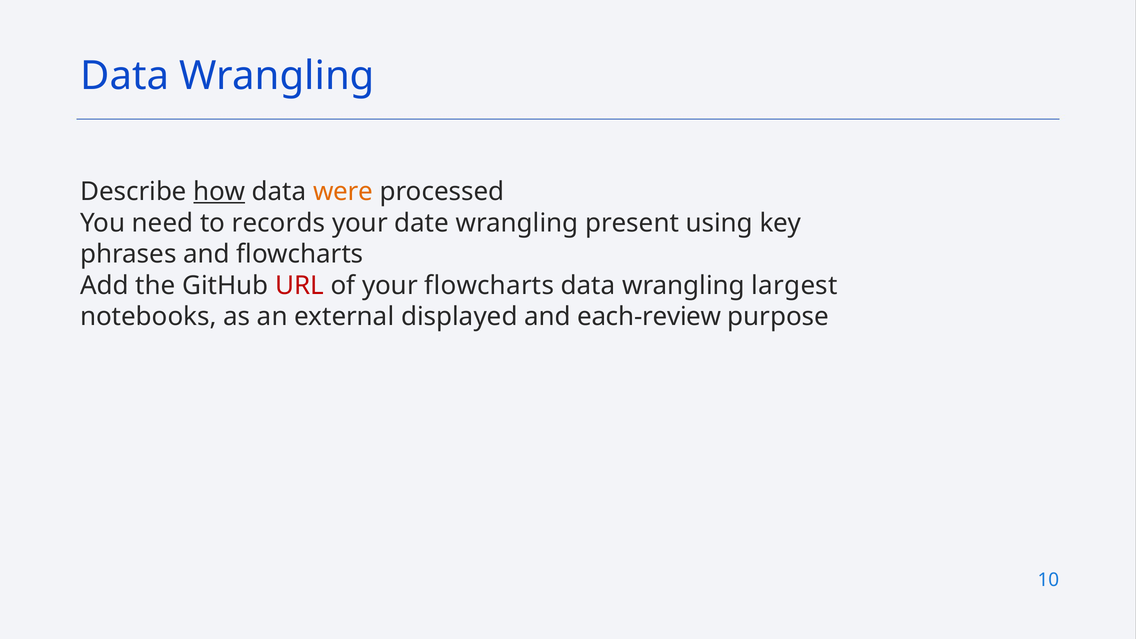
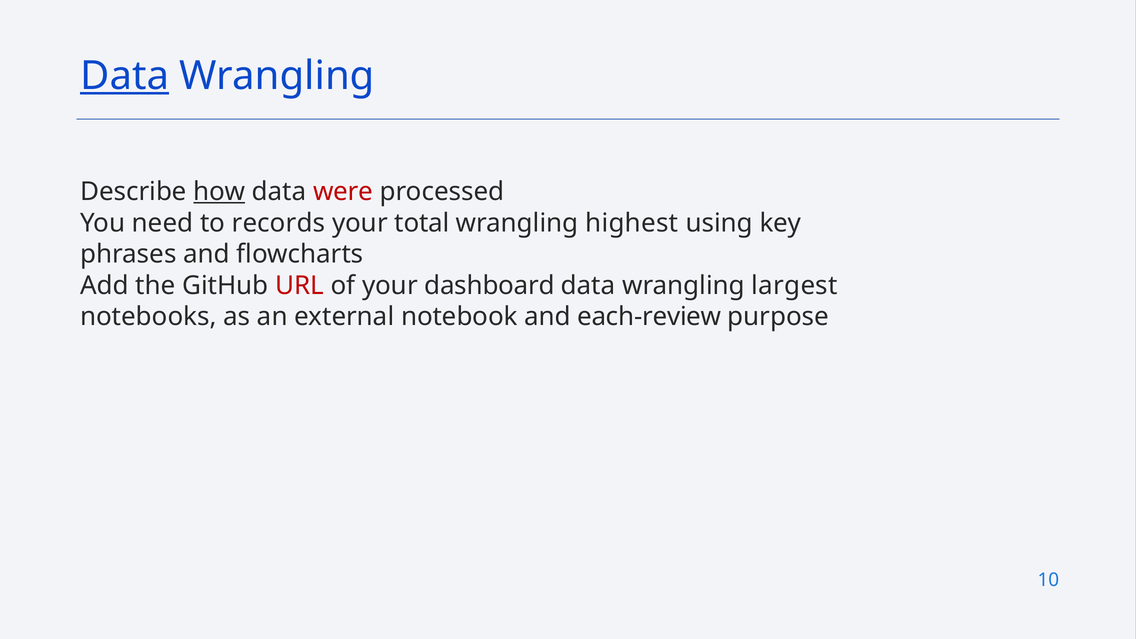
Data underline: none -> present (125, 76)
were colour: orange -> red (343, 192)
date: date -> total (422, 223)
present: present -> highest (632, 223)
your flowcharts: flowcharts -> dashboard (489, 285)
displayed: displayed -> notebook (459, 317)
